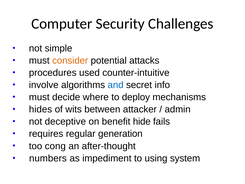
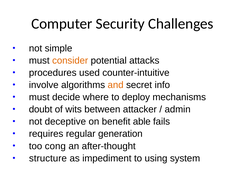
and colour: blue -> orange (116, 85)
hides: hides -> doubt (41, 109)
hide: hide -> able (142, 121)
numbers: numbers -> structure (48, 158)
